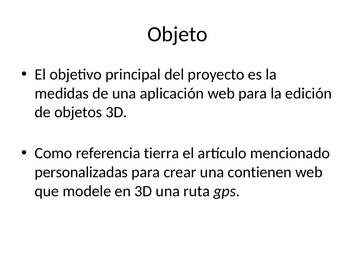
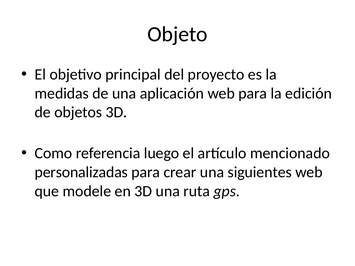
tierra: tierra -> luego (162, 153)
contienen: contienen -> siguientes (260, 172)
